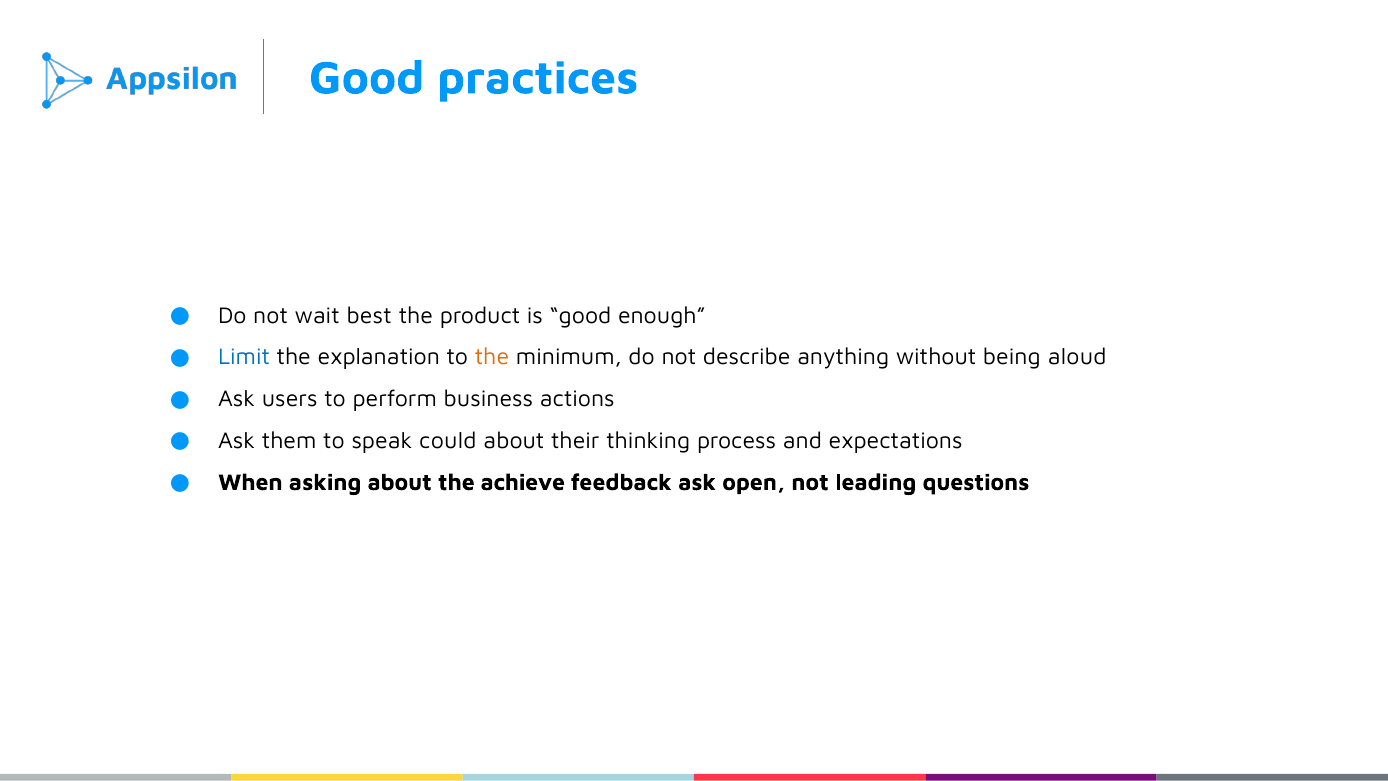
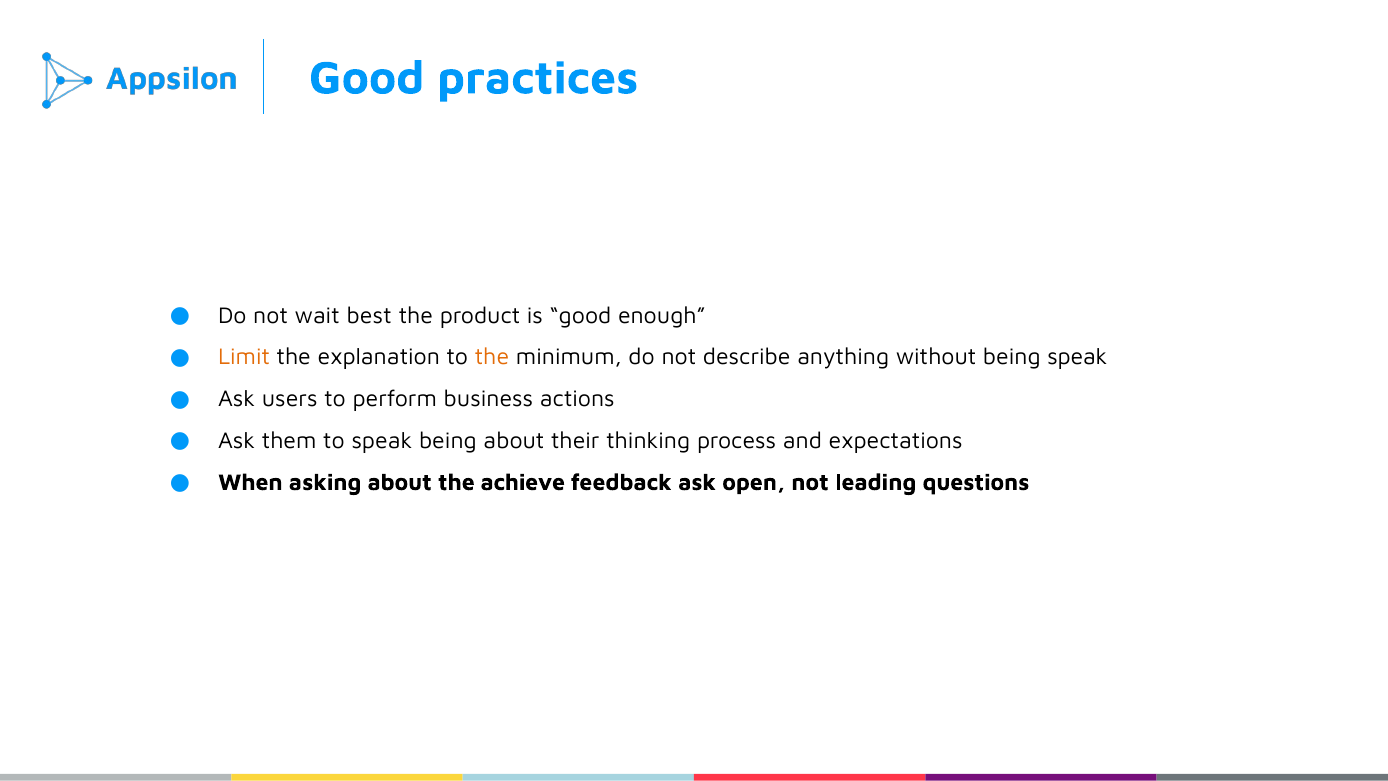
Limit colour: blue -> orange (244, 357)
being aloud: aloud -> speak (1077, 357)
speak could: could -> being (448, 441)
